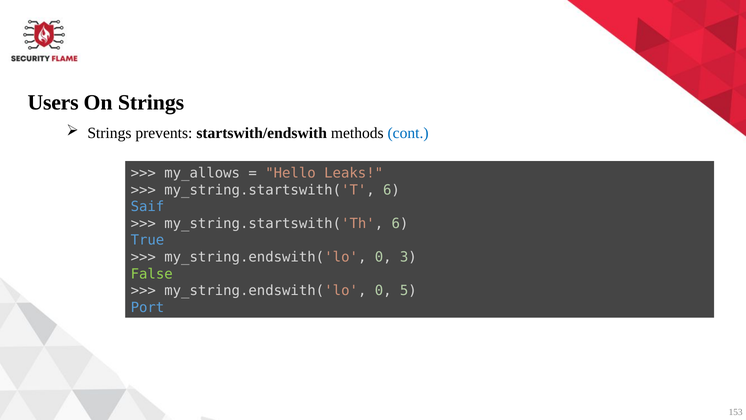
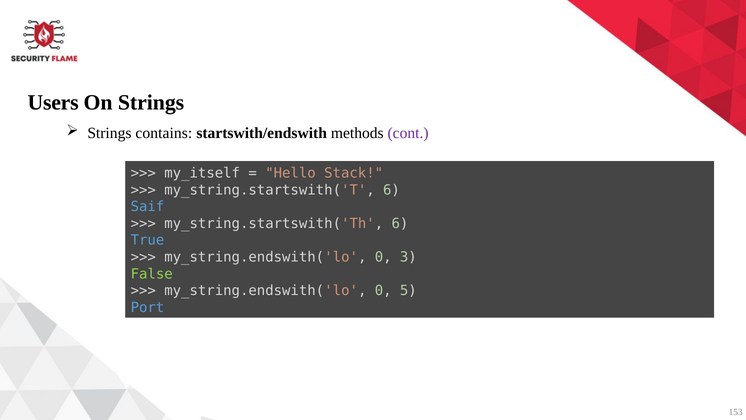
prevents: prevents -> contains (164, 133)
cont colour: blue -> purple (408, 133)
my_allows: my_allows -> my_itself (202, 173)
Leaks: Leaks -> Stack (354, 173)
